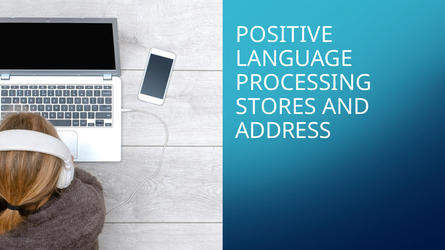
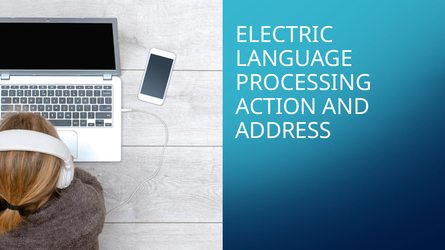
POSITIVE: POSITIVE -> ELECTRIC (285, 35)
STORES: STORES -> ACTION (276, 107)
